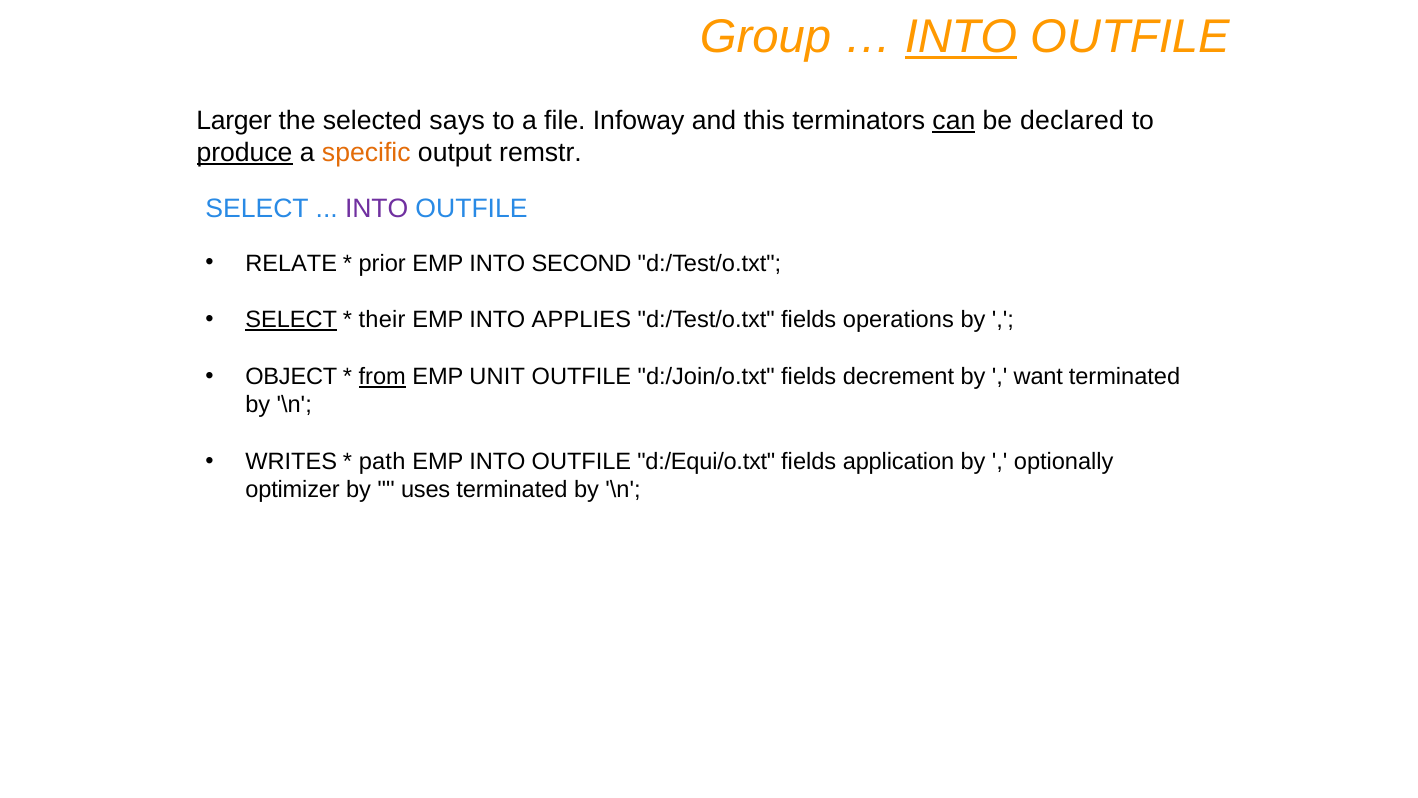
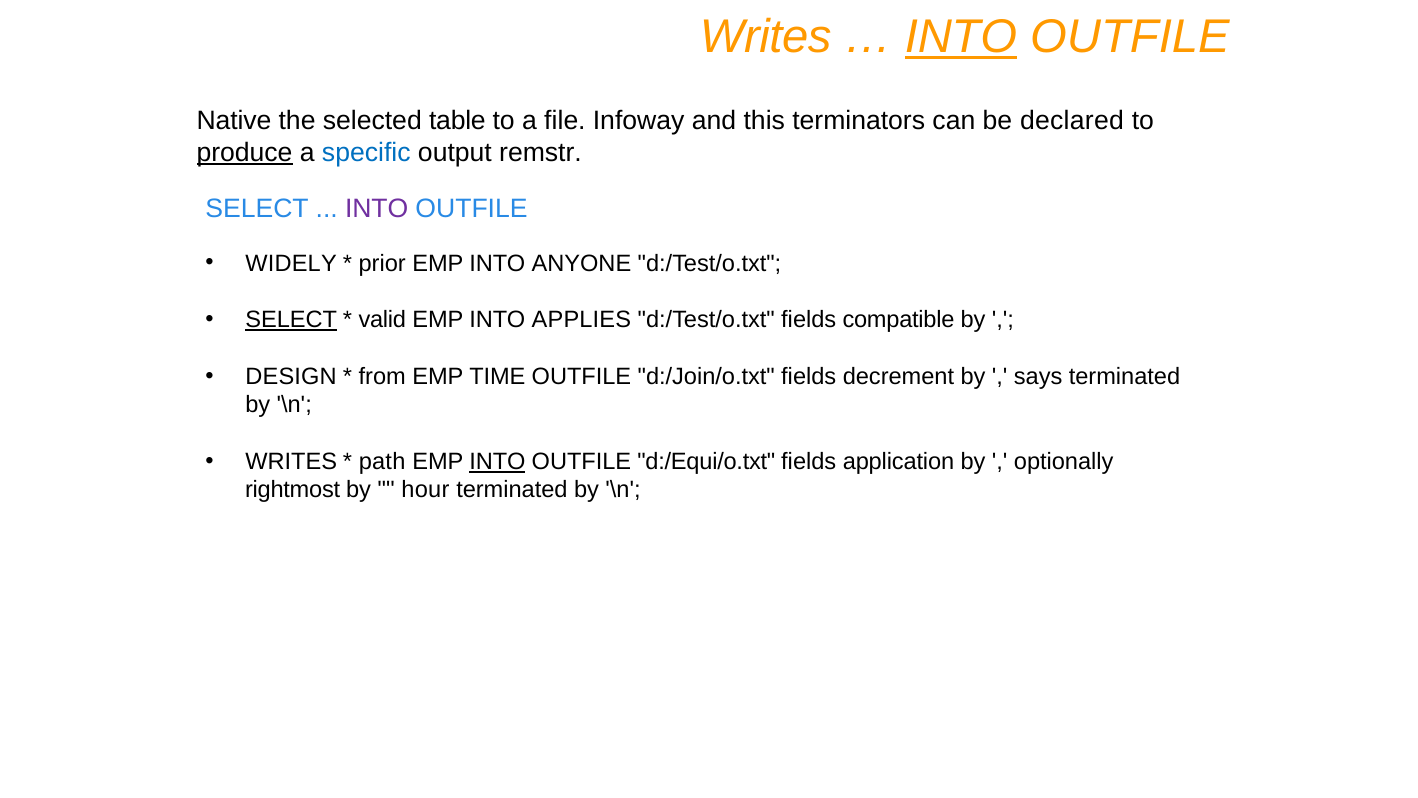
Group: Group -> Writes (766, 37)
Larger: Larger -> Native (234, 120)
says: says -> table (457, 120)
can underline: present -> none (954, 120)
specific colour: orange -> blue (366, 152)
RELATE: RELATE -> WIDELY (291, 263)
SECOND: SECOND -> ANYONE (581, 263)
their: their -> valid (382, 320)
operations: operations -> compatible (899, 320)
OBJECT: OBJECT -> DESIGN (291, 377)
from underline: present -> none (382, 377)
UNIT: UNIT -> TIME (497, 377)
want: want -> says (1038, 377)
INTO underline: none -> present (497, 462)
optimizer: optimizer -> rightmost (293, 490)
uses: uses -> hour (425, 490)
